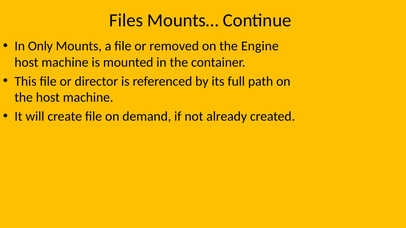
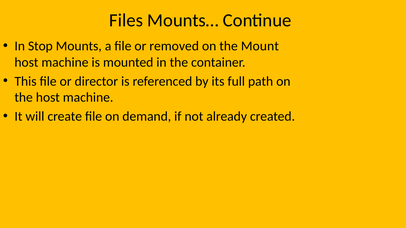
Only: Only -> Stop (40, 46)
Engine: Engine -> Mount (260, 46)
